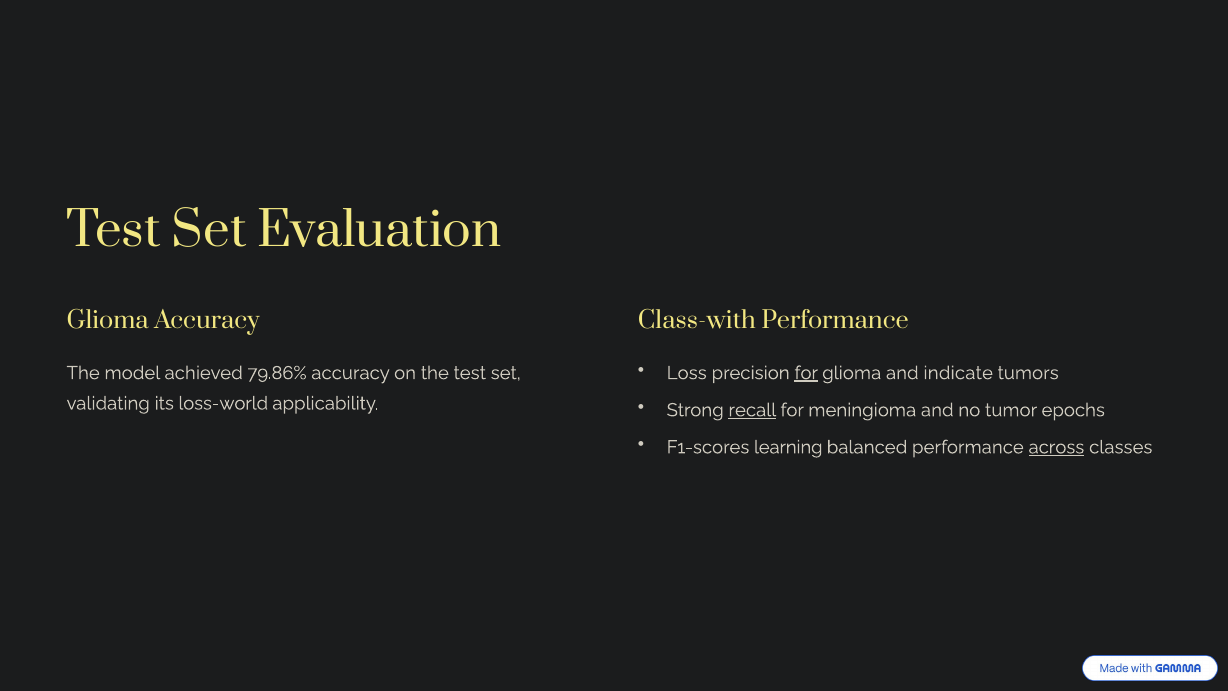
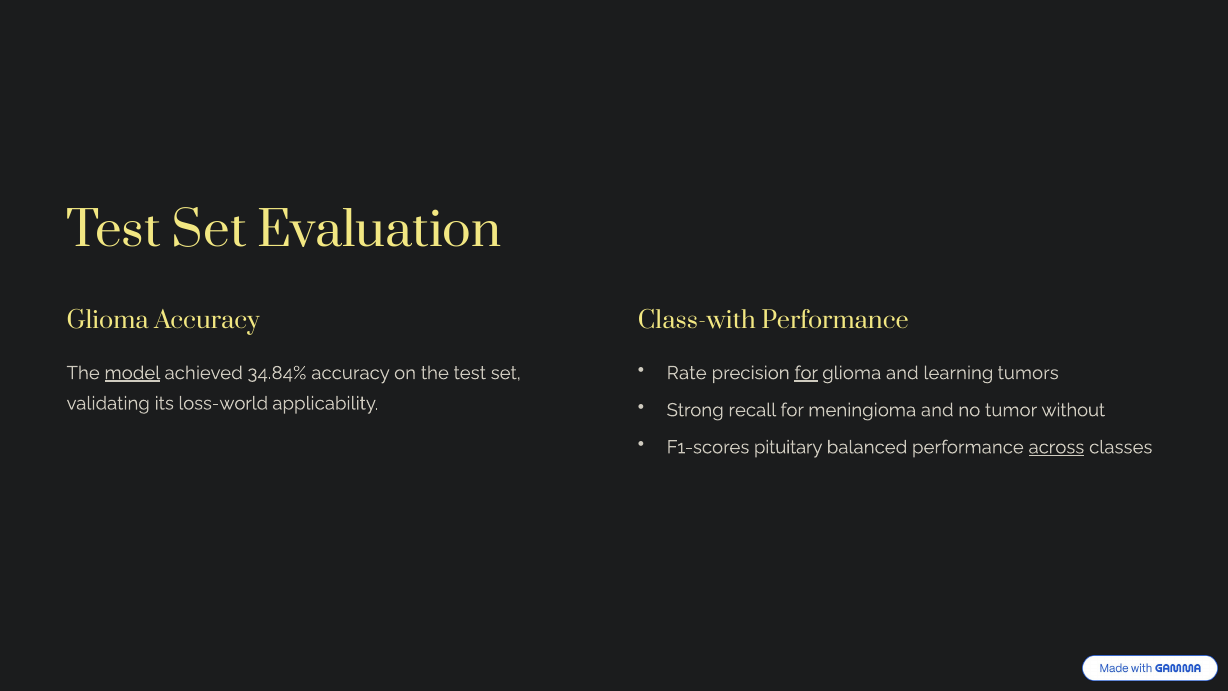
Loss: Loss -> Rate (687, 373)
indicate: indicate -> learning (958, 373)
model underline: none -> present (132, 373)
79.86%: 79.86% -> 34.84% (277, 373)
recall underline: present -> none (752, 410)
epochs: epochs -> without (1073, 410)
learning: learning -> pituitary (788, 447)
